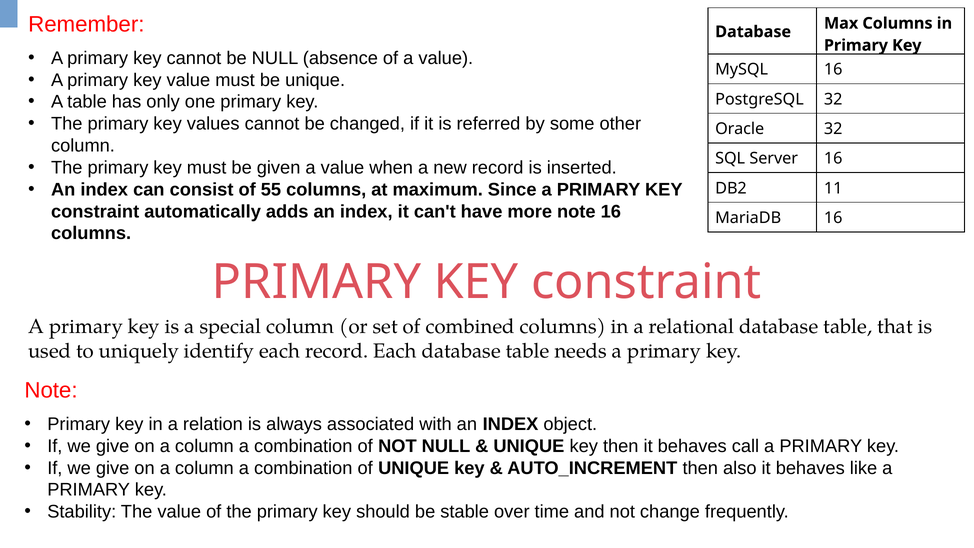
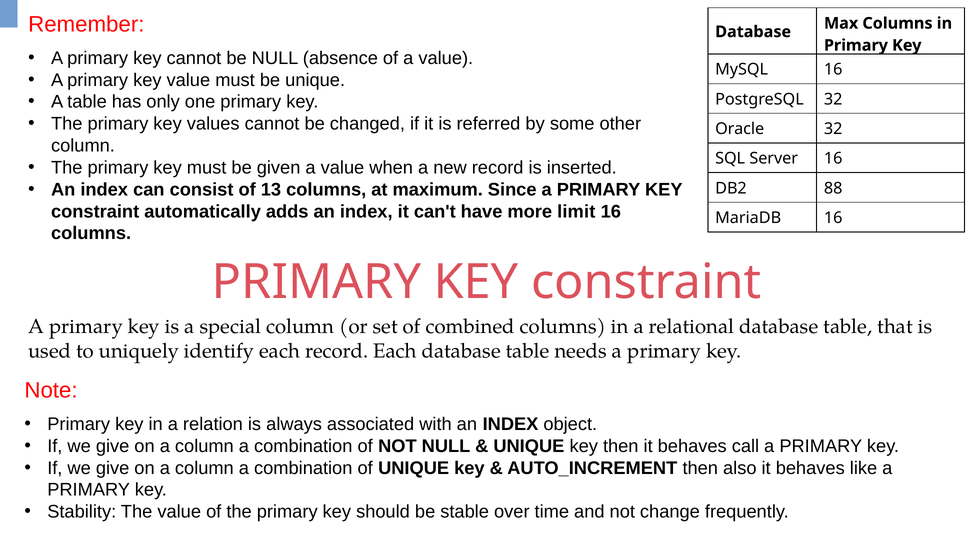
55: 55 -> 13 (271, 190)
11: 11 -> 88 (833, 188)
more note: note -> limit (576, 211)
